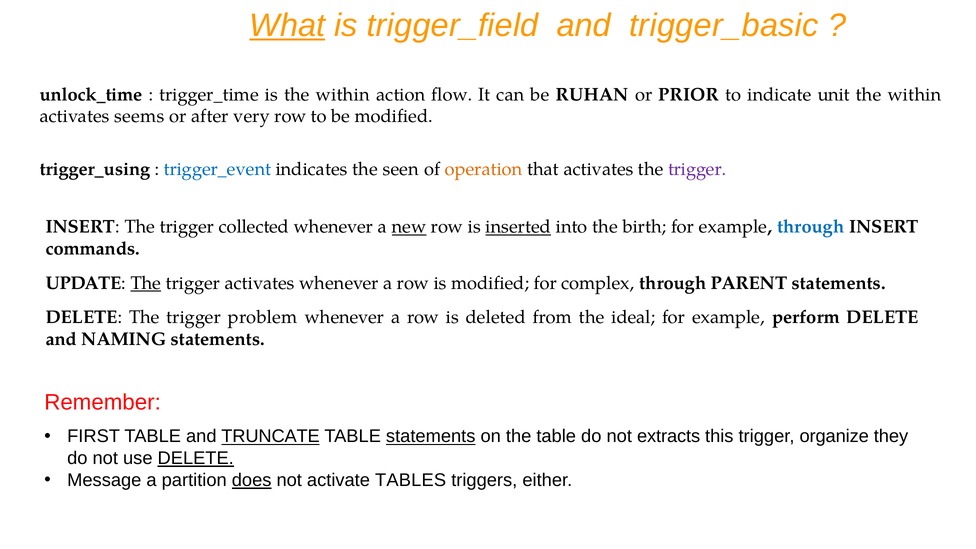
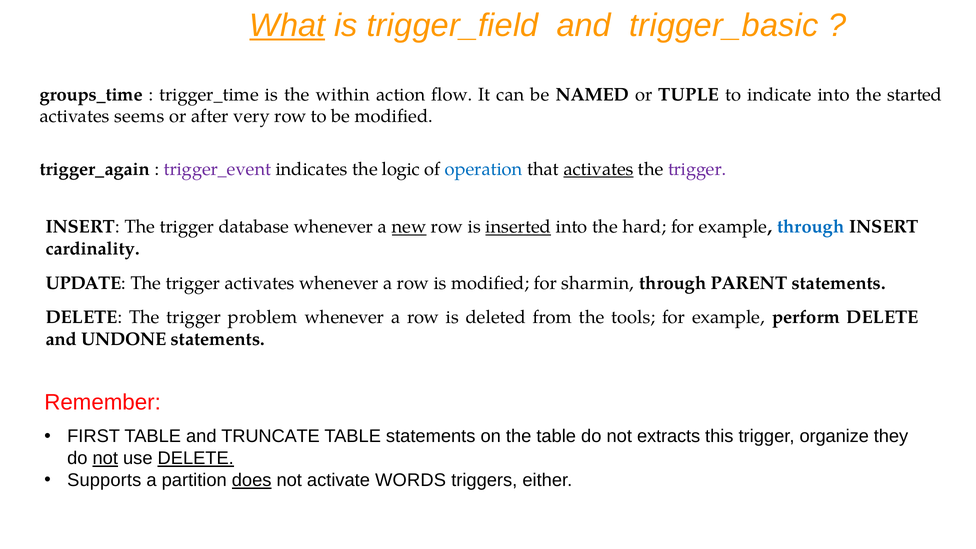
unlock_time: unlock_time -> groups_time (91, 94)
RUHAN: RUHAN -> NAMED (592, 94)
PRIOR: PRIOR -> TUPLE (689, 94)
indicate unit: unit -> into (834, 94)
within: within -> started (915, 94)
trigger_using: trigger_using -> trigger_again (95, 169)
trigger_event colour: blue -> purple (217, 169)
seen: seen -> logic (401, 169)
operation colour: orange -> blue (484, 169)
activates underline: none -> present (599, 169)
collected: collected -> database (254, 227)
birth: birth -> hard (644, 227)
commands: commands -> cardinality (93, 249)
The underline: present -> none (146, 283)
complex: complex -> sharmin (598, 283)
ideal: ideal -> tools (633, 317)
NAMING: NAMING -> UNDONE (124, 339)
TRUNCATE underline: present -> none (271, 436)
statements underline: present -> none (431, 436)
not underline: none -> present (105, 458)
Message: Message -> Supports (104, 480)
TABLES: TABLES -> WORDS (411, 480)
